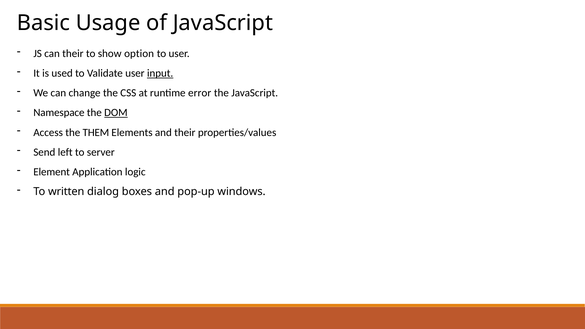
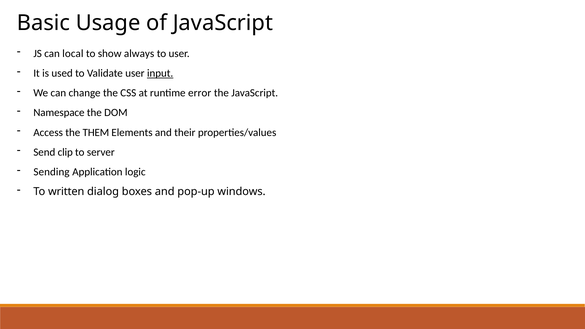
can their: their -> local (73, 53)
option: option -> always (139, 53)
DOM underline: present -> none (116, 113)
left: left -> clip (65, 152)
Element: Element -> Sending (52, 172)
